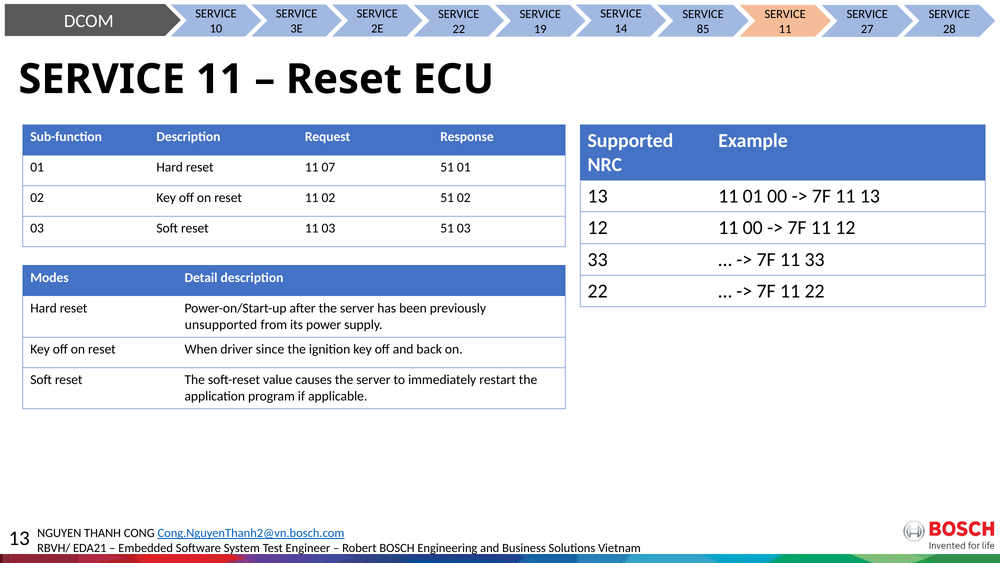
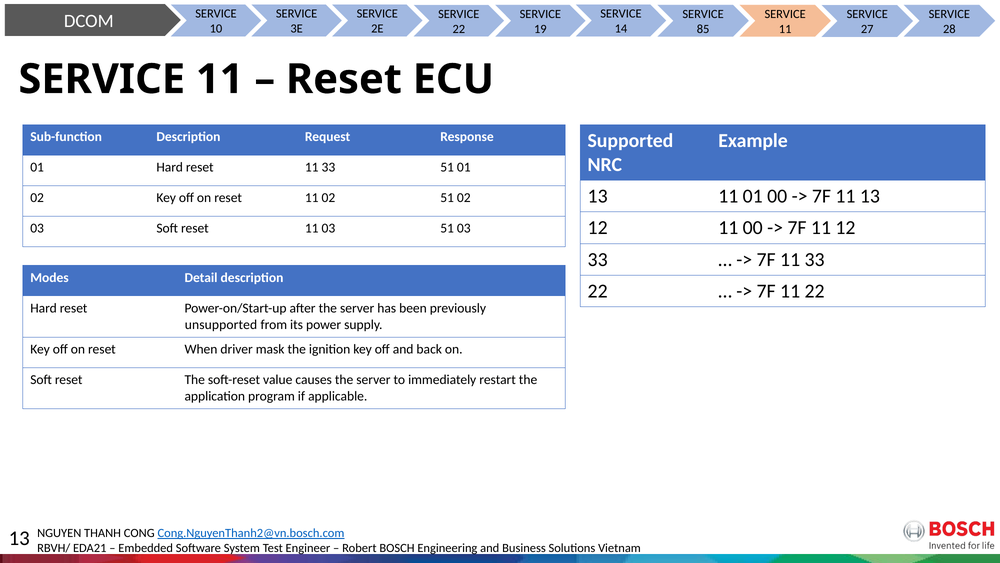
reset 11 07: 07 -> 33 (328, 167)
since: since -> mask (270, 349)
